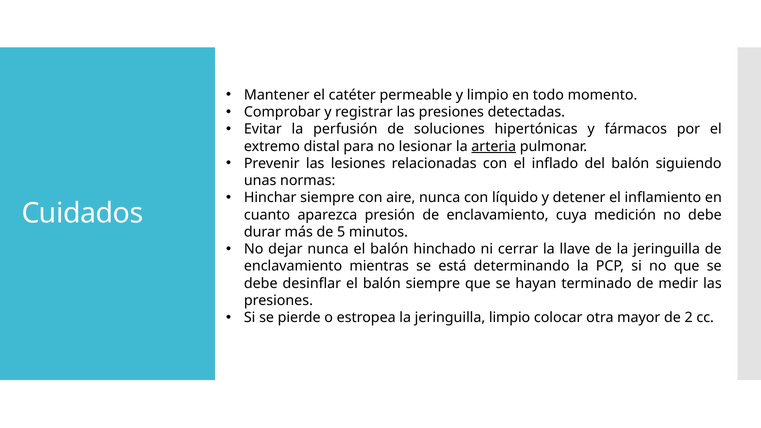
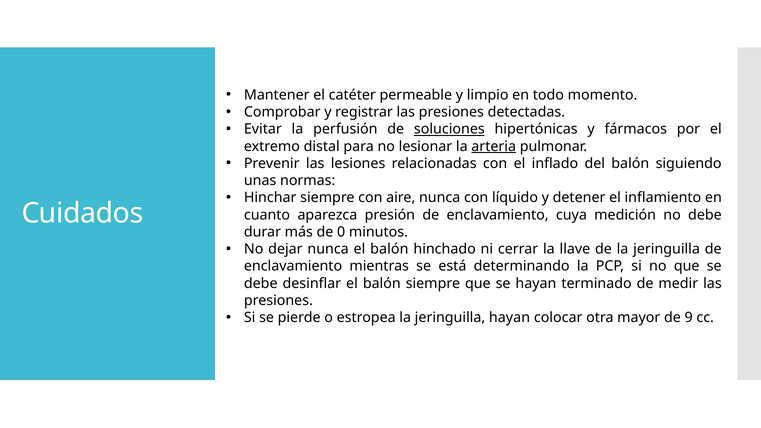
soluciones underline: none -> present (449, 129)
5: 5 -> 0 (341, 232)
jeringuilla limpio: limpio -> hayan (510, 318)
2: 2 -> 9 (689, 318)
